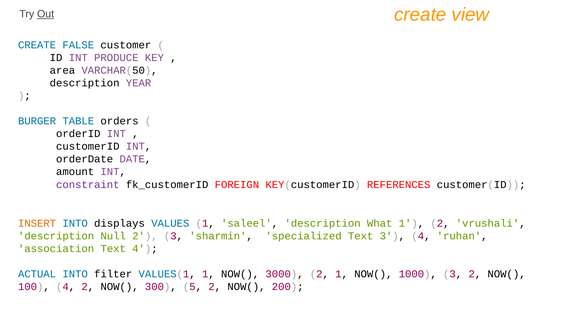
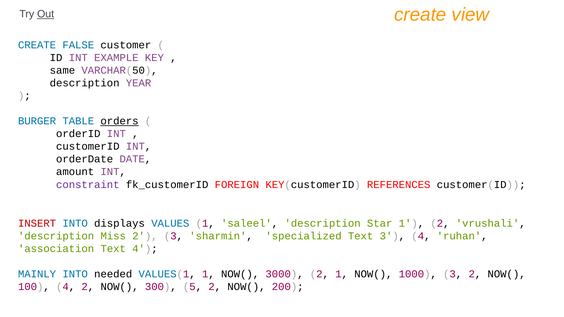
PRODUCE: PRODUCE -> EXAMPLE (116, 58)
area: area -> same (62, 70)
orders underline: none -> present (120, 121)
INSERT colour: orange -> red (37, 223)
What: What -> Star (380, 223)
Null: Null -> Miss (113, 236)
ACTUAL: ACTUAL -> MAINLY (37, 274)
filter: filter -> needed (113, 274)
